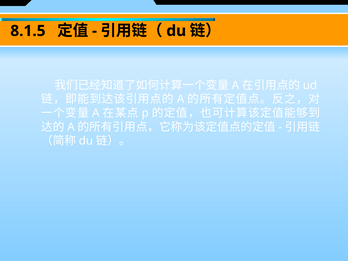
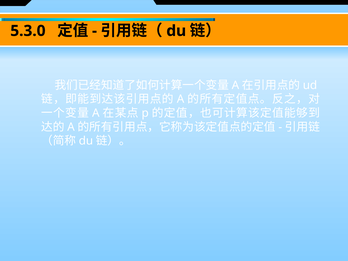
8.1.5: 8.1.5 -> 5.3.0 (28, 31)
